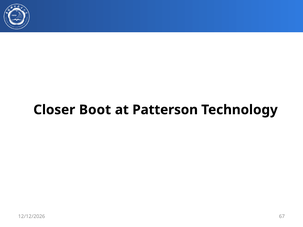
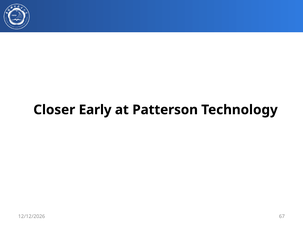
Boot: Boot -> Early (95, 110)
